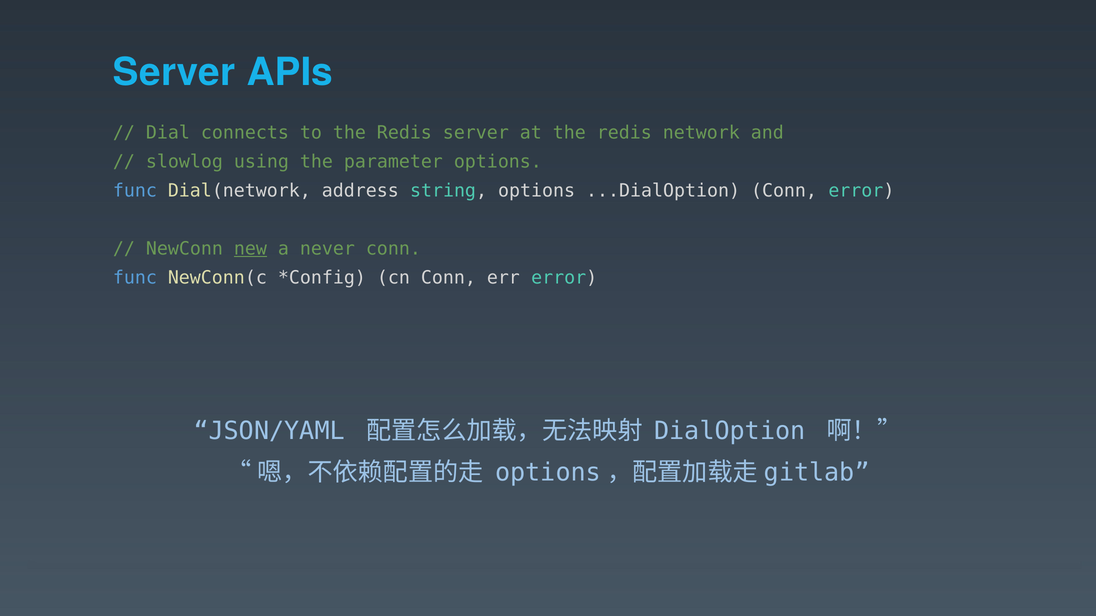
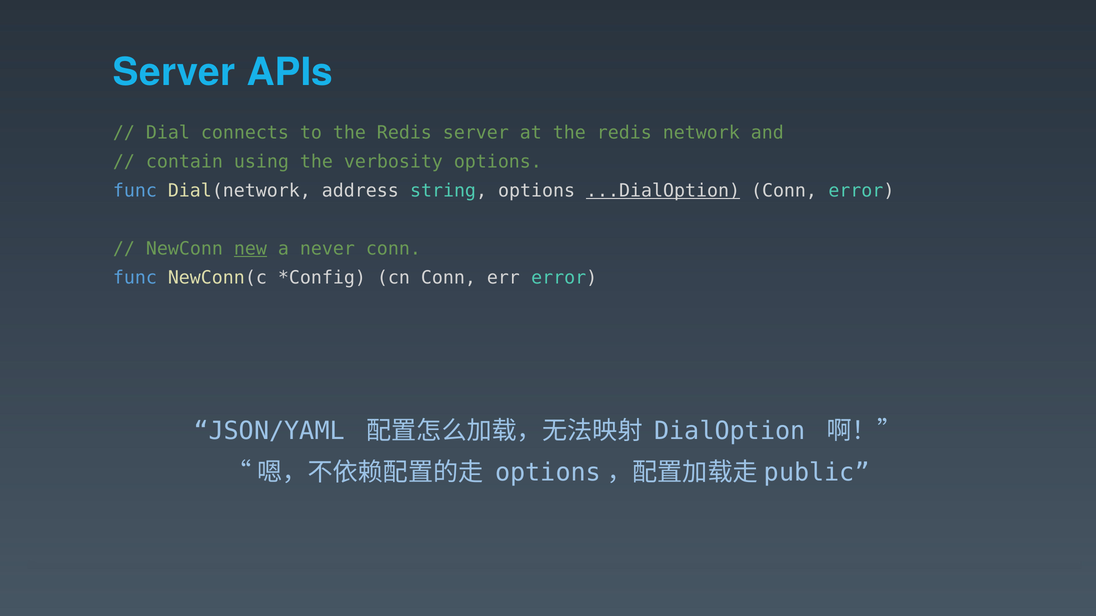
slowlog: slowlog -> contain (184, 162)
parameter: parameter -> verbosity (393, 162)
...DialOption underline: none -> present (663, 191)
gitlab: gitlab -> public (817, 473)
